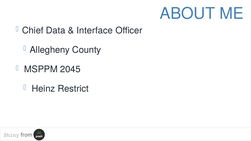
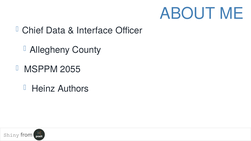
2045: 2045 -> 2055 (70, 69)
Restrict: Restrict -> Authors (73, 89)
